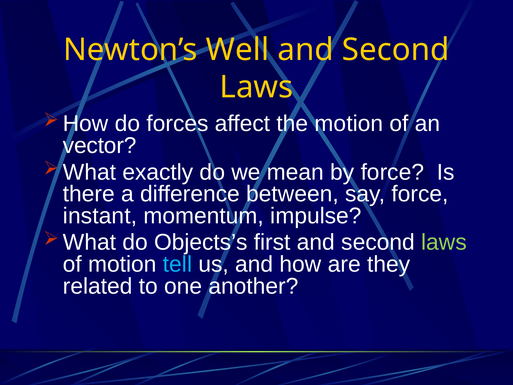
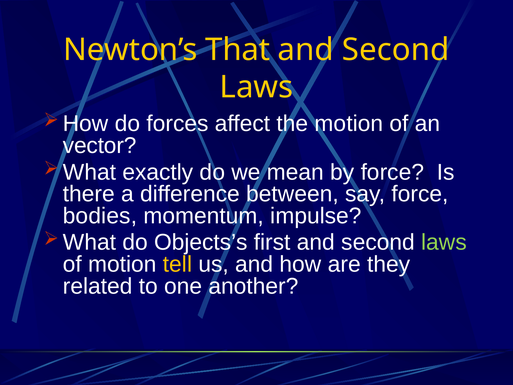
Well: Well -> That (238, 50)
instant: instant -> bodies (100, 216)
tell colour: light blue -> yellow (178, 264)
